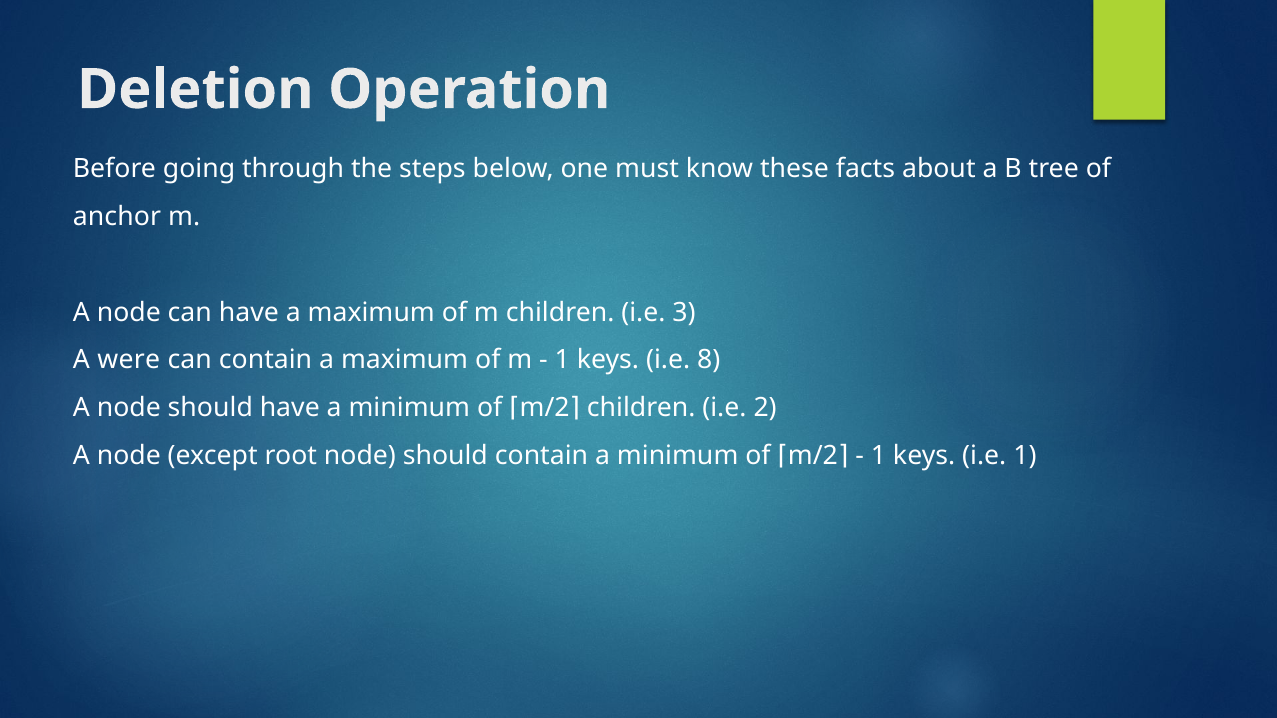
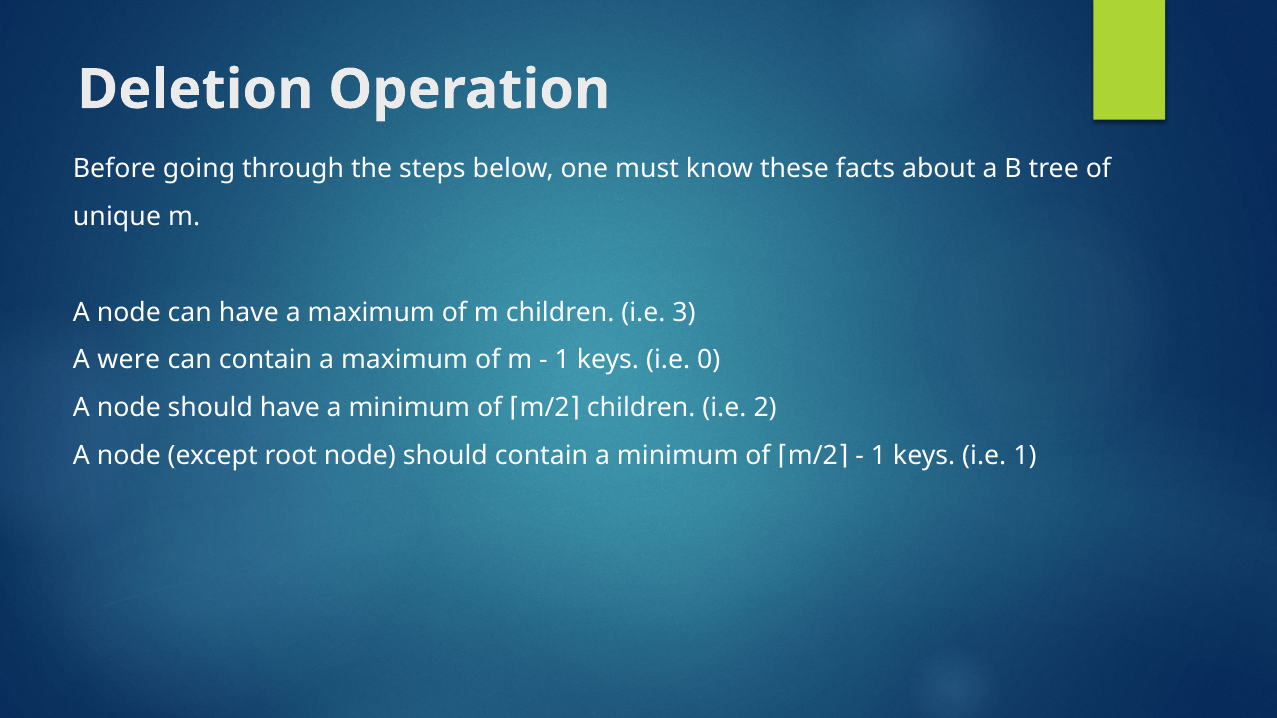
anchor: anchor -> unique (117, 217)
8: 8 -> 0 (709, 360)
